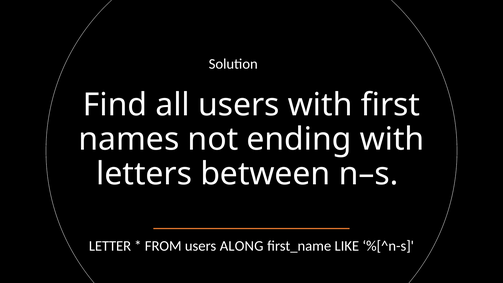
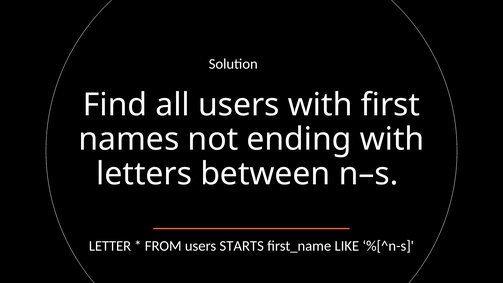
ALONG: ALONG -> STARTS (242, 246)
